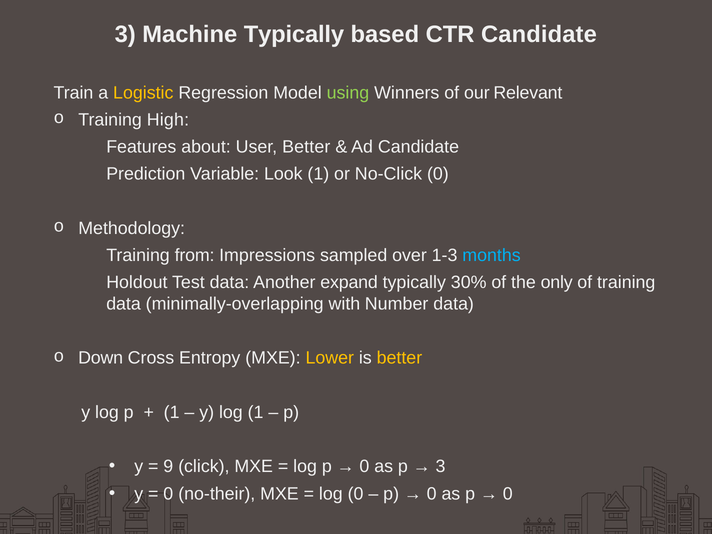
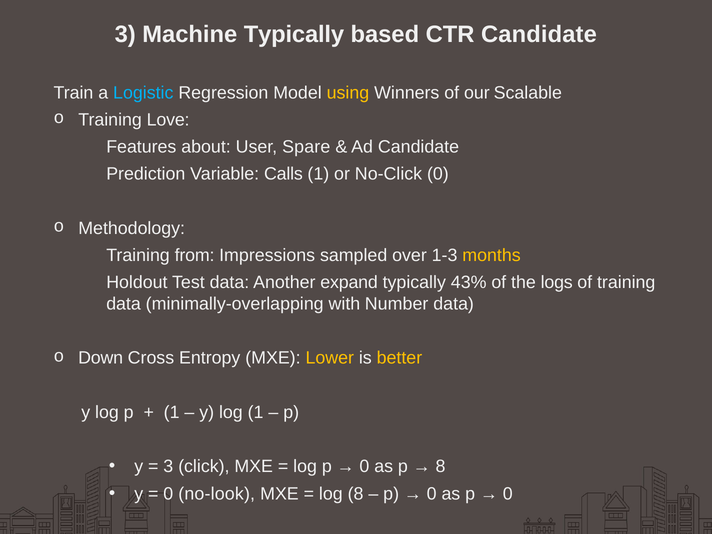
Logistic colour: yellow -> light blue (143, 93)
using colour: light green -> yellow (348, 93)
Relevant: Relevant -> Scalable (528, 93)
High: High -> Love (168, 120)
User Better: Better -> Spare (306, 147)
Look: Look -> Calls (283, 174)
months colour: light blue -> yellow (492, 255)
30%: 30% -> 43% (469, 283)
only: only -> logs (557, 283)
9: 9 -> 3 (168, 467)
3: 3 -> 8 (441, 467)
no-their: no-their -> no-look (217, 494)
log 0: 0 -> 8 (356, 494)
